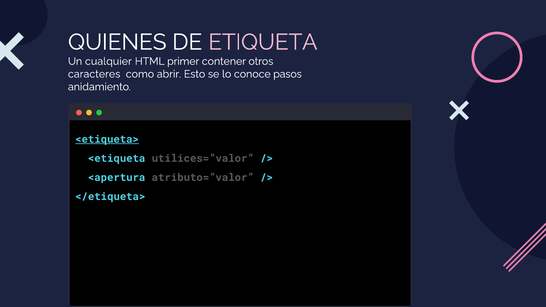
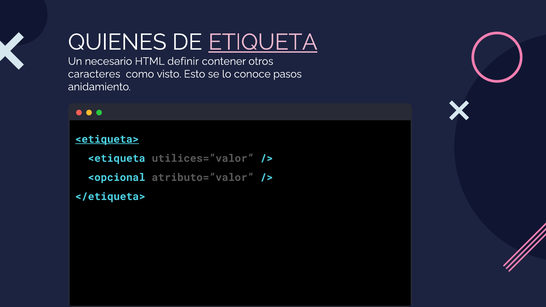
ETIQUETA underline: none -> present (263, 42)
cualquier: cualquier -> necesario (108, 61)
primer: primer -> definir (183, 61)
abrir: abrir -> visto (169, 74)
<apertura: <apertura -> <opcional (117, 177)
